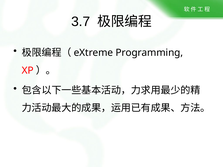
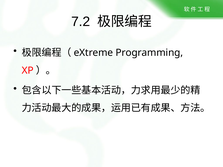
3.7: 3.7 -> 7.2 (81, 22)
